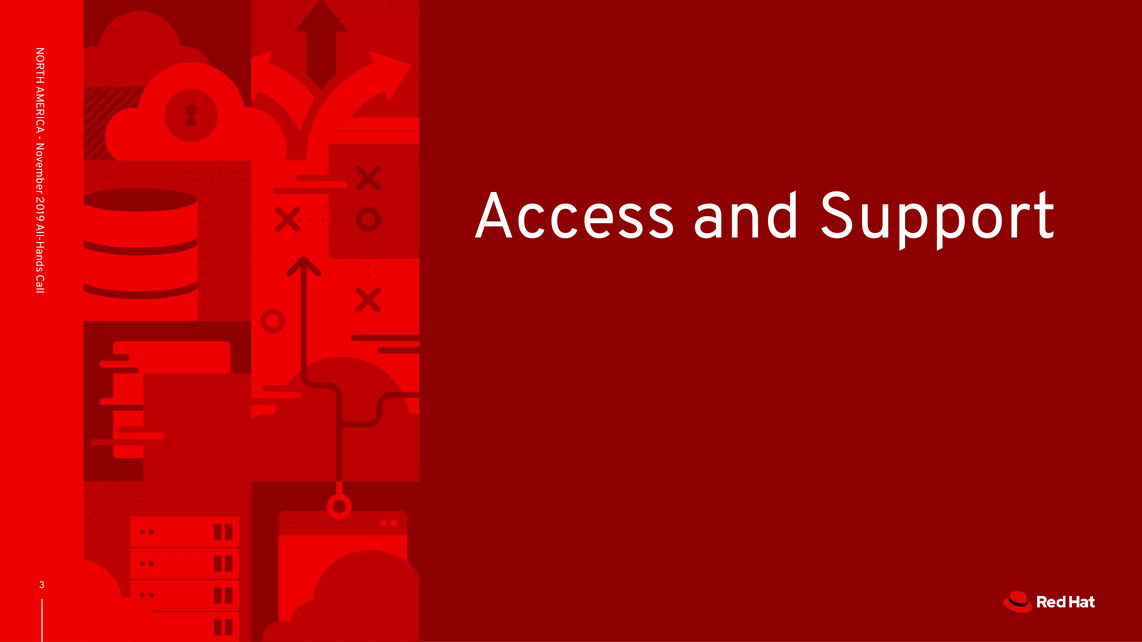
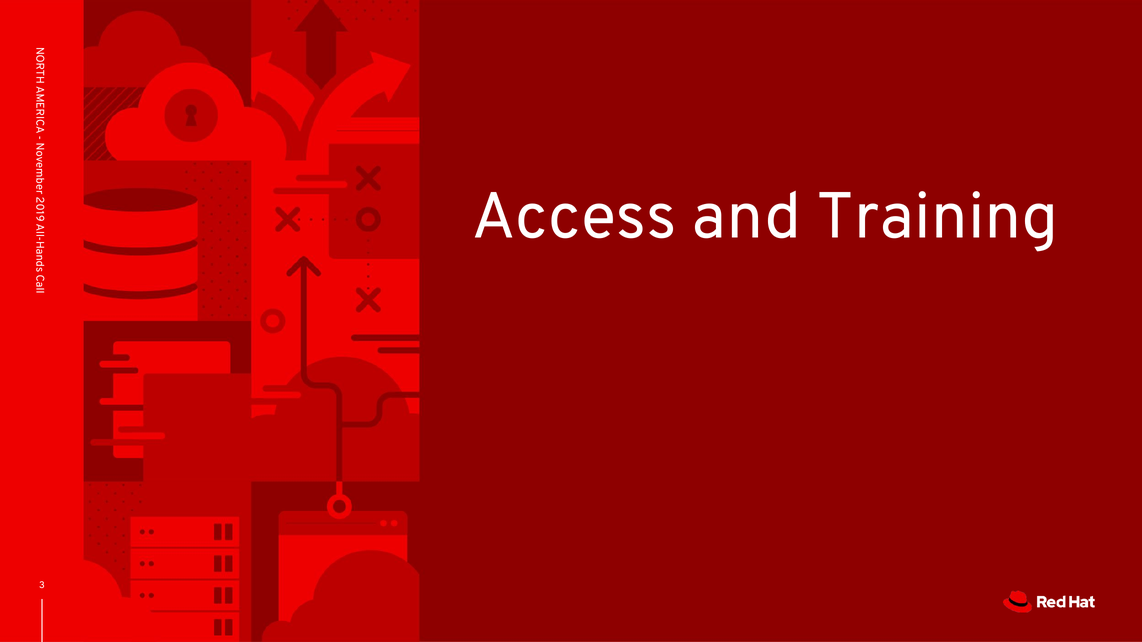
Support: Support -> Training (937, 216)
